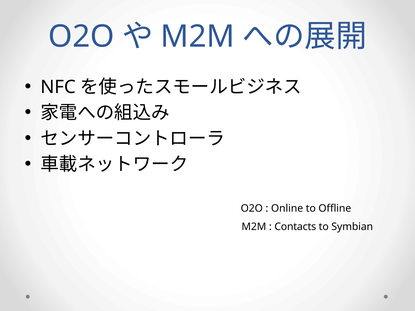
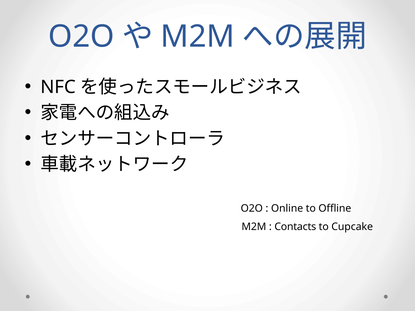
Symbian: Symbian -> Cupcake (352, 227)
